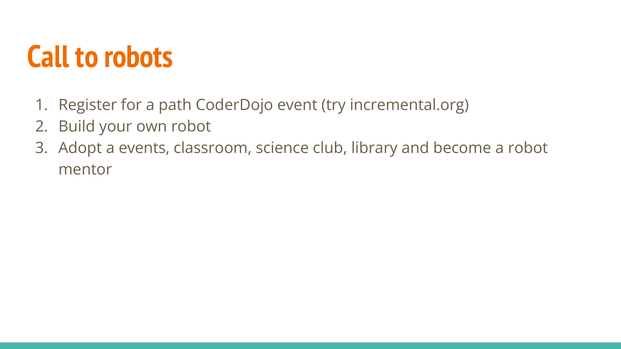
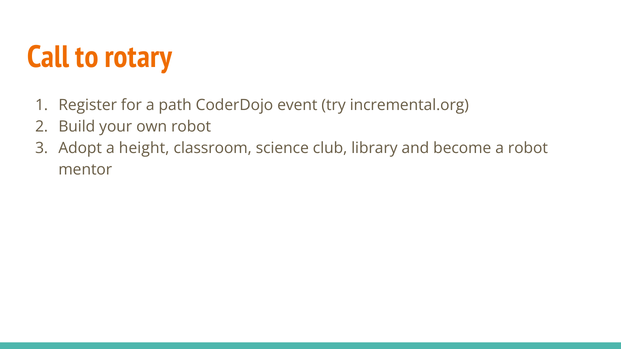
robots: robots -> rotary (138, 57)
events: events -> height (144, 148)
